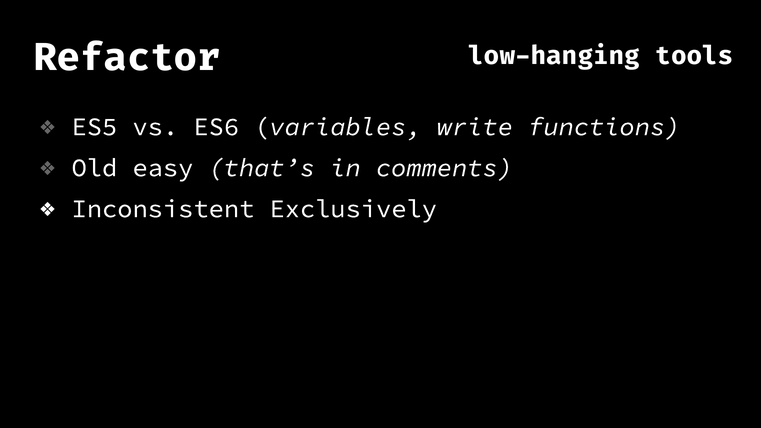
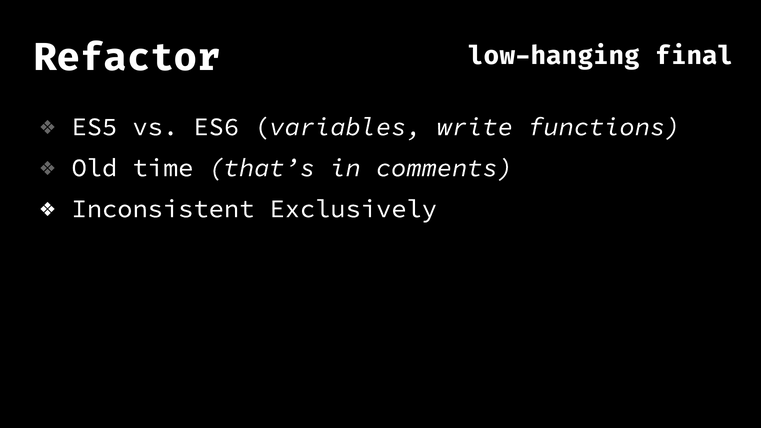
tools: tools -> final (695, 56)
easy: easy -> time (163, 168)
